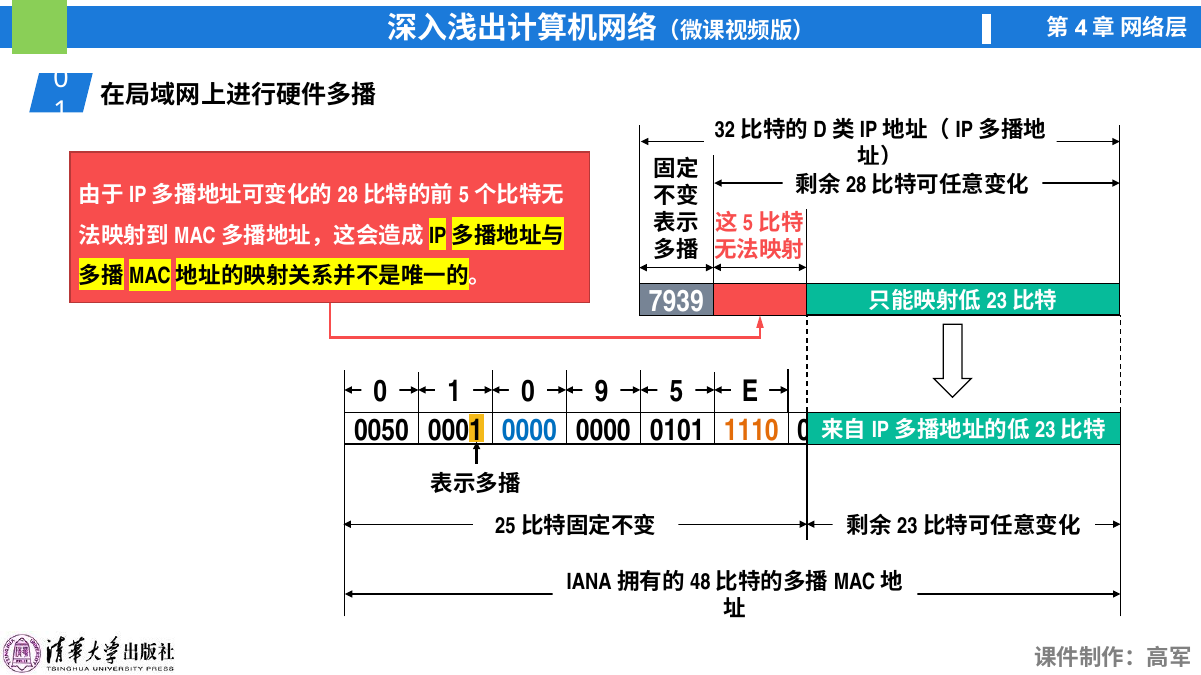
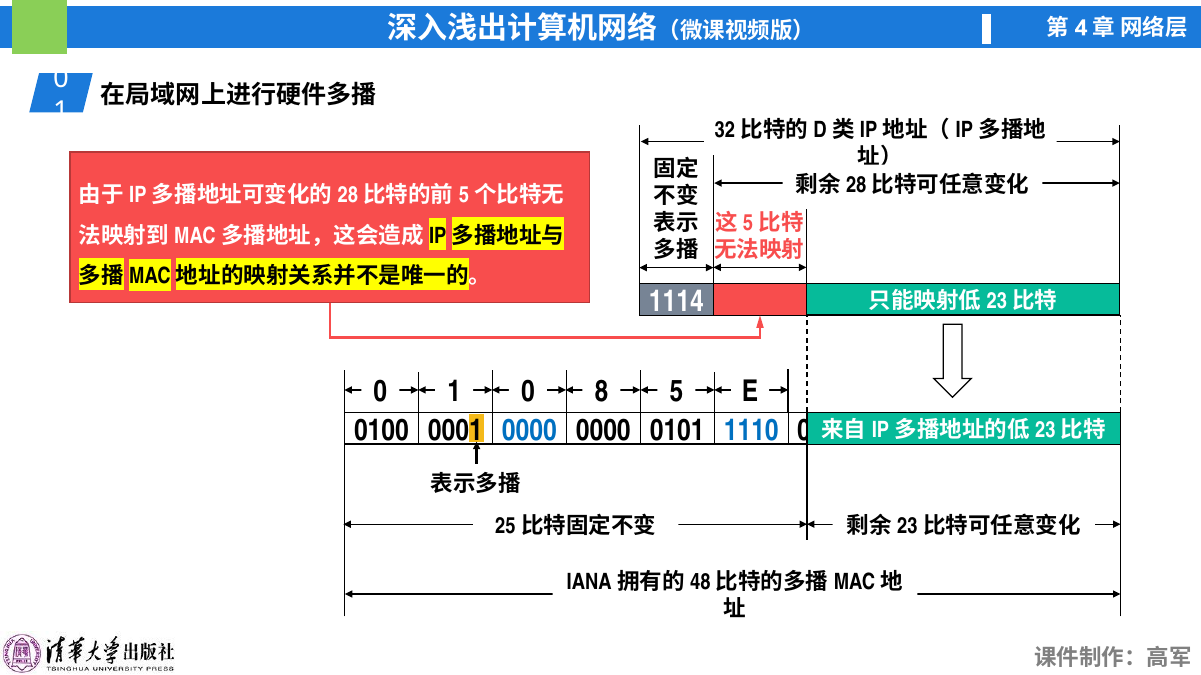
7939: 7939 -> 1114 (676, 302)
9: 9 -> 8 (601, 392)
0050: 0050 -> 0100 (381, 431)
1110 colour: orange -> blue (751, 431)
